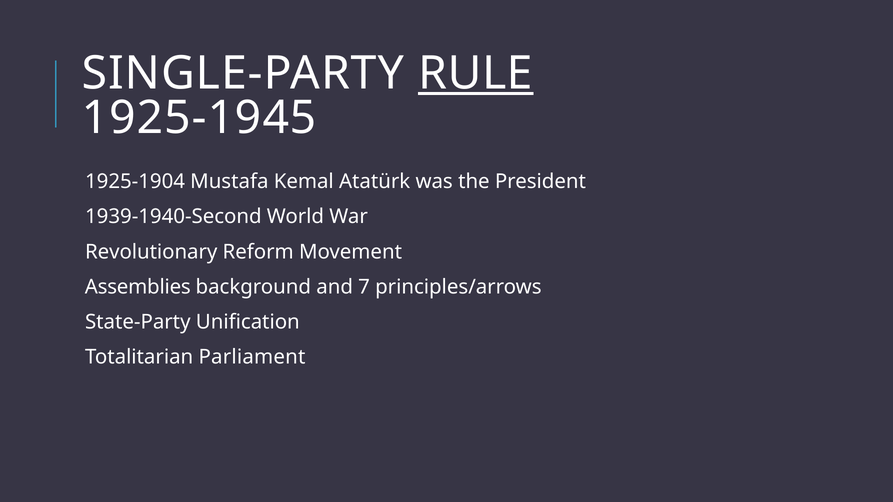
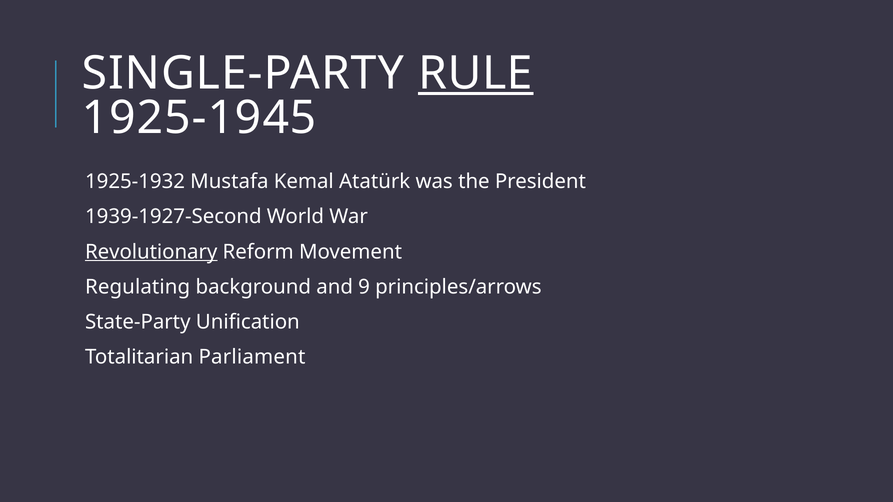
1925-1904: 1925-1904 -> 1925-1932 (135, 182)
1939-1940-Second: 1939-1940-Second -> 1939-1927-Second (173, 217)
Revolutionary underline: none -> present (151, 252)
Assemblies: Assemblies -> Regulating (138, 287)
7: 7 -> 9 (364, 287)
